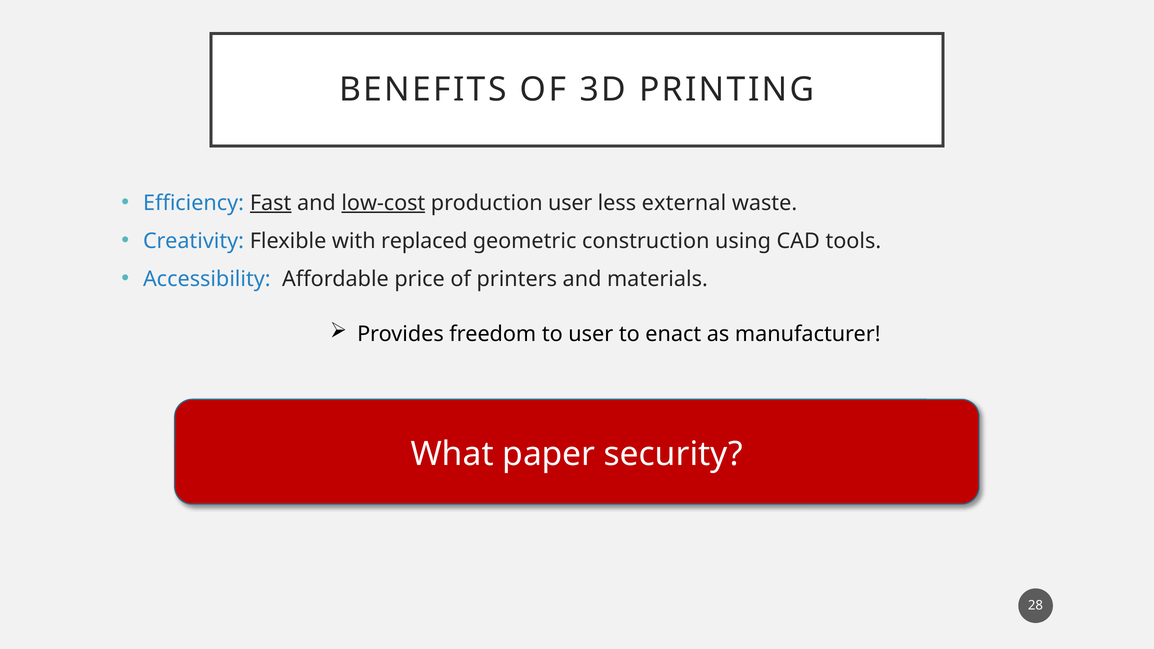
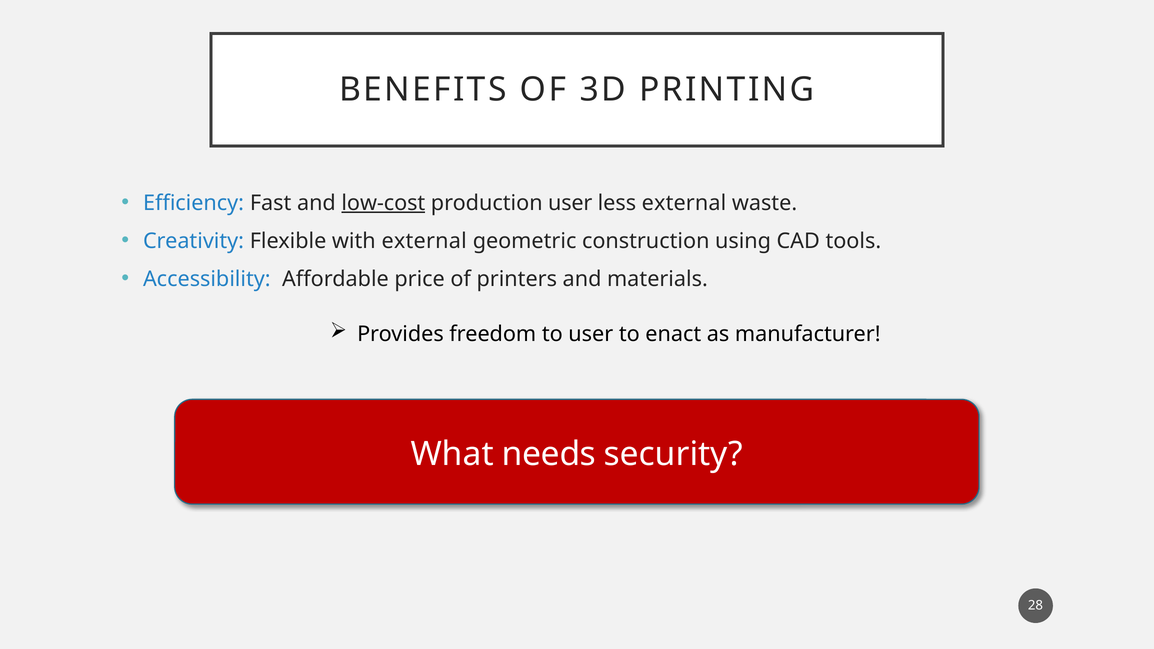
Fast underline: present -> none (271, 203)
with replaced: replaced -> external (424, 241)
paper: paper -> needs (549, 454)
